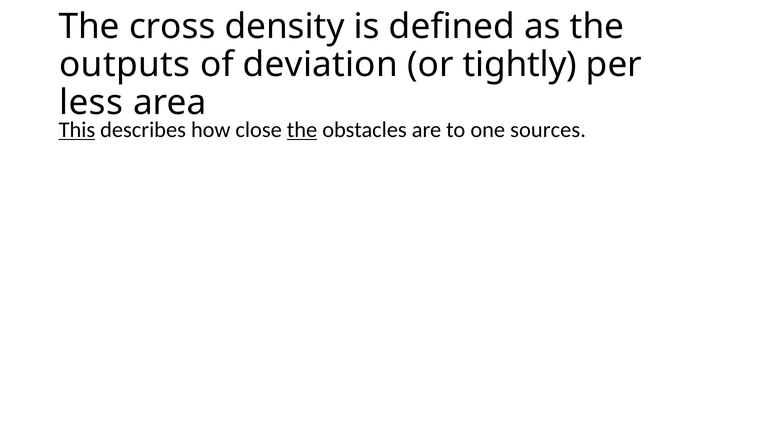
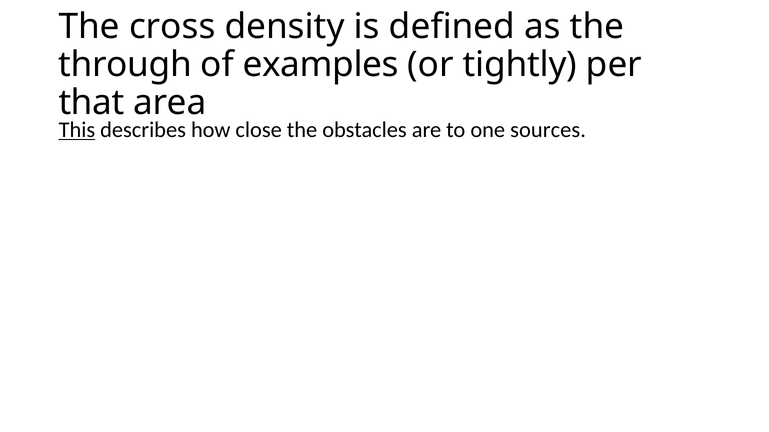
outputs: outputs -> through (125, 65)
deviation: deviation -> examples (321, 65)
less: less -> that (91, 103)
the underline: present -> none (302, 130)
